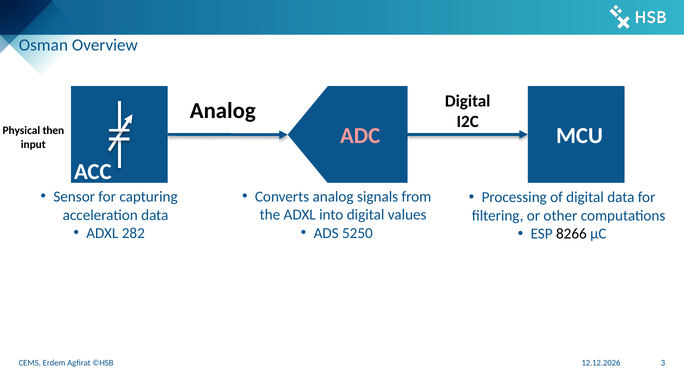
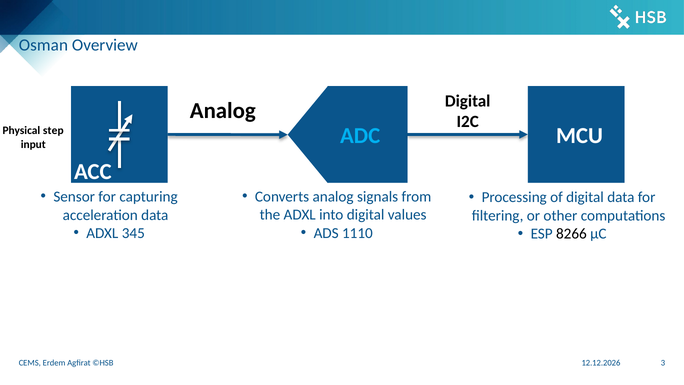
then: then -> step (53, 130)
ADC colour: pink -> light blue (360, 136)
5250: 5250 -> 1110 (357, 233)
282: 282 -> 345 (133, 233)
